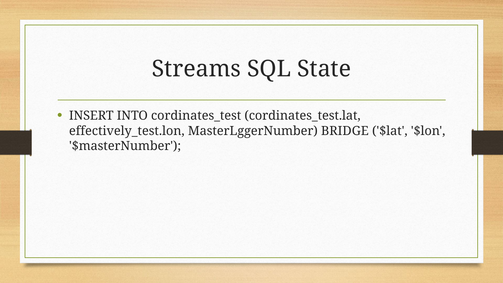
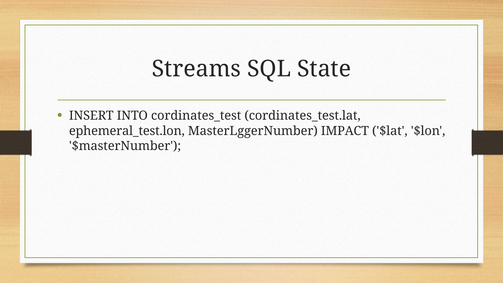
effectively_test.lon: effectively_test.lon -> ephemeral_test.lon (127, 131)
BRIDGE: BRIDGE -> IMPACT (345, 131)
